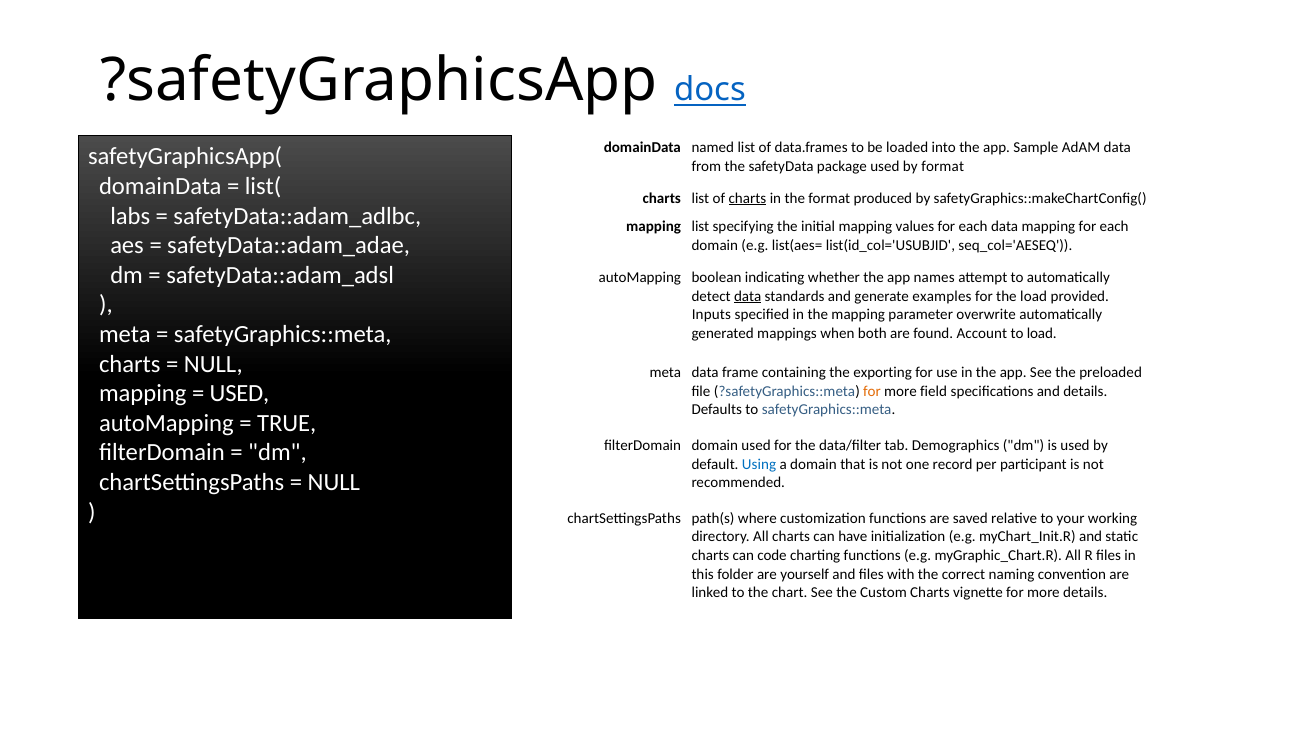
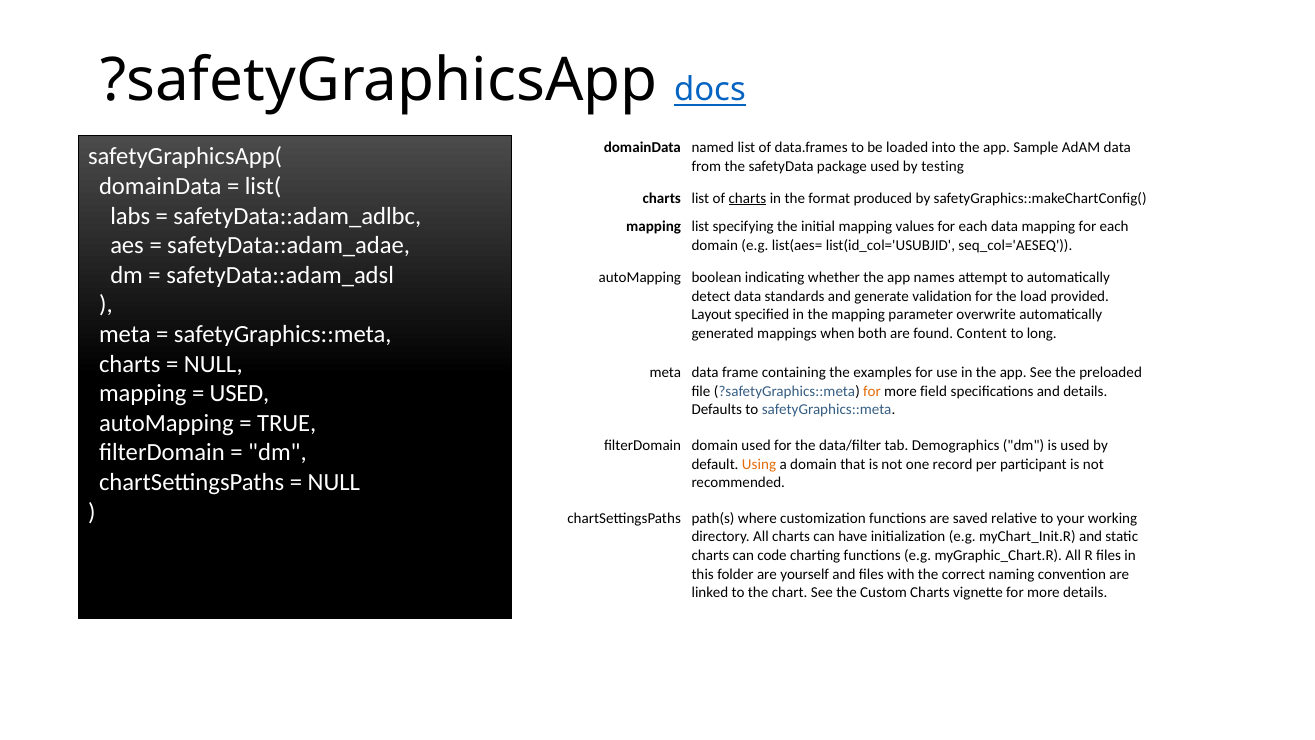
by format: format -> testing (943, 166)
data underline: present -> none (748, 296)
examples: examples -> validation (942, 296)
Inputs: Inputs -> Layout (712, 315)
Account: Account -> Content (982, 333)
to load: load -> long (1042, 333)
exporting: exporting -> examples (883, 372)
Using colour: blue -> orange (759, 464)
